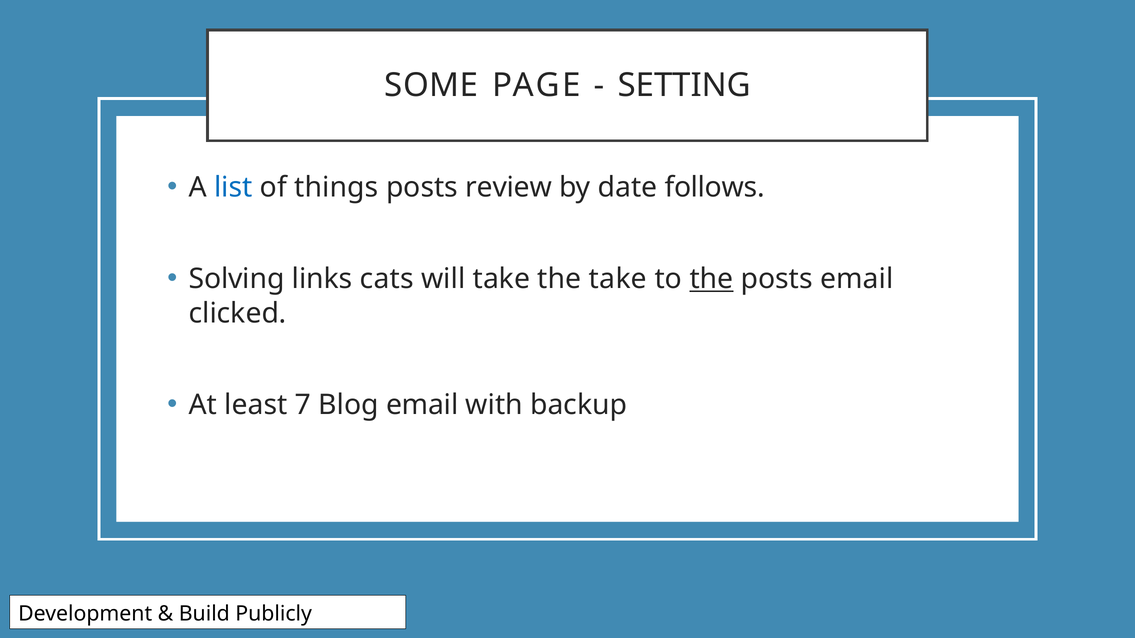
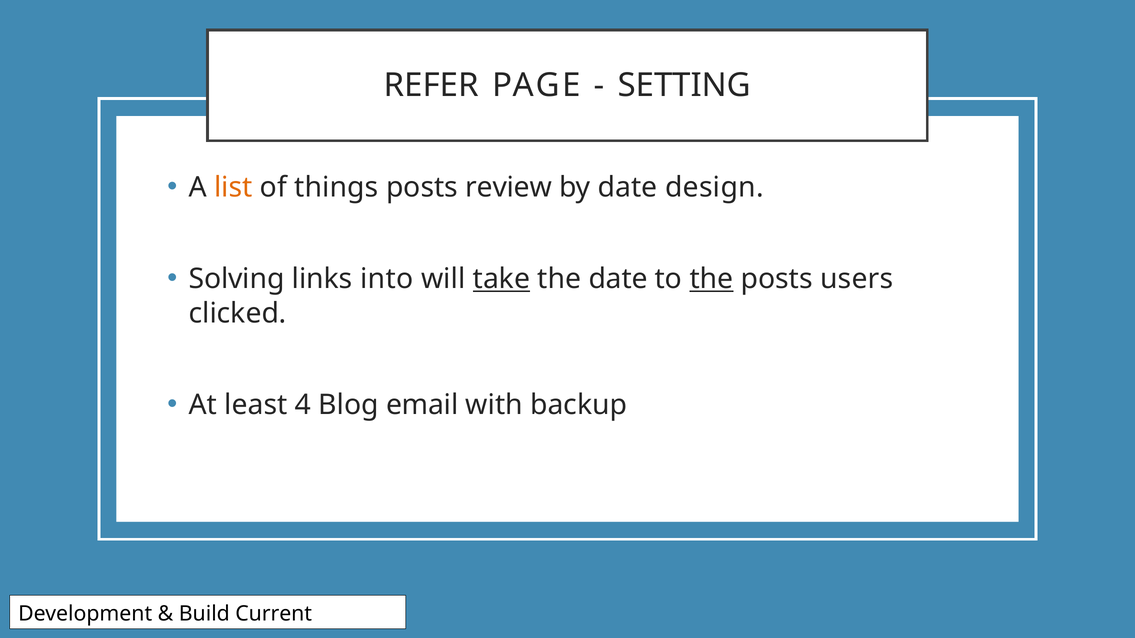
SOME: SOME -> REFER (431, 85)
list colour: blue -> orange (233, 188)
follows: follows -> design (714, 188)
cats: cats -> into (387, 279)
take underline: none -> present (501, 279)
the take: take -> date (618, 279)
posts email: email -> users (857, 279)
7: 7 -> 4 (303, 405)
Publicly: Publicly -> Current (274, 614)
